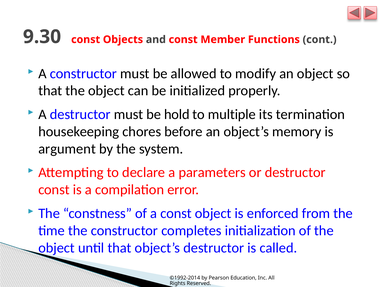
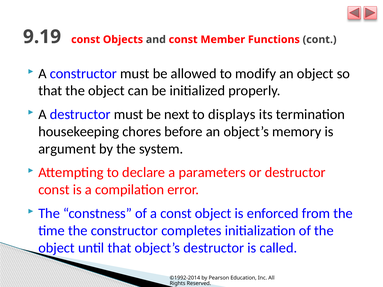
9.30: 9.30 -> 9.19 (42, 37)
hold: hold -> next (177, 114)
multiple: multiple -> displays (232, 114)
